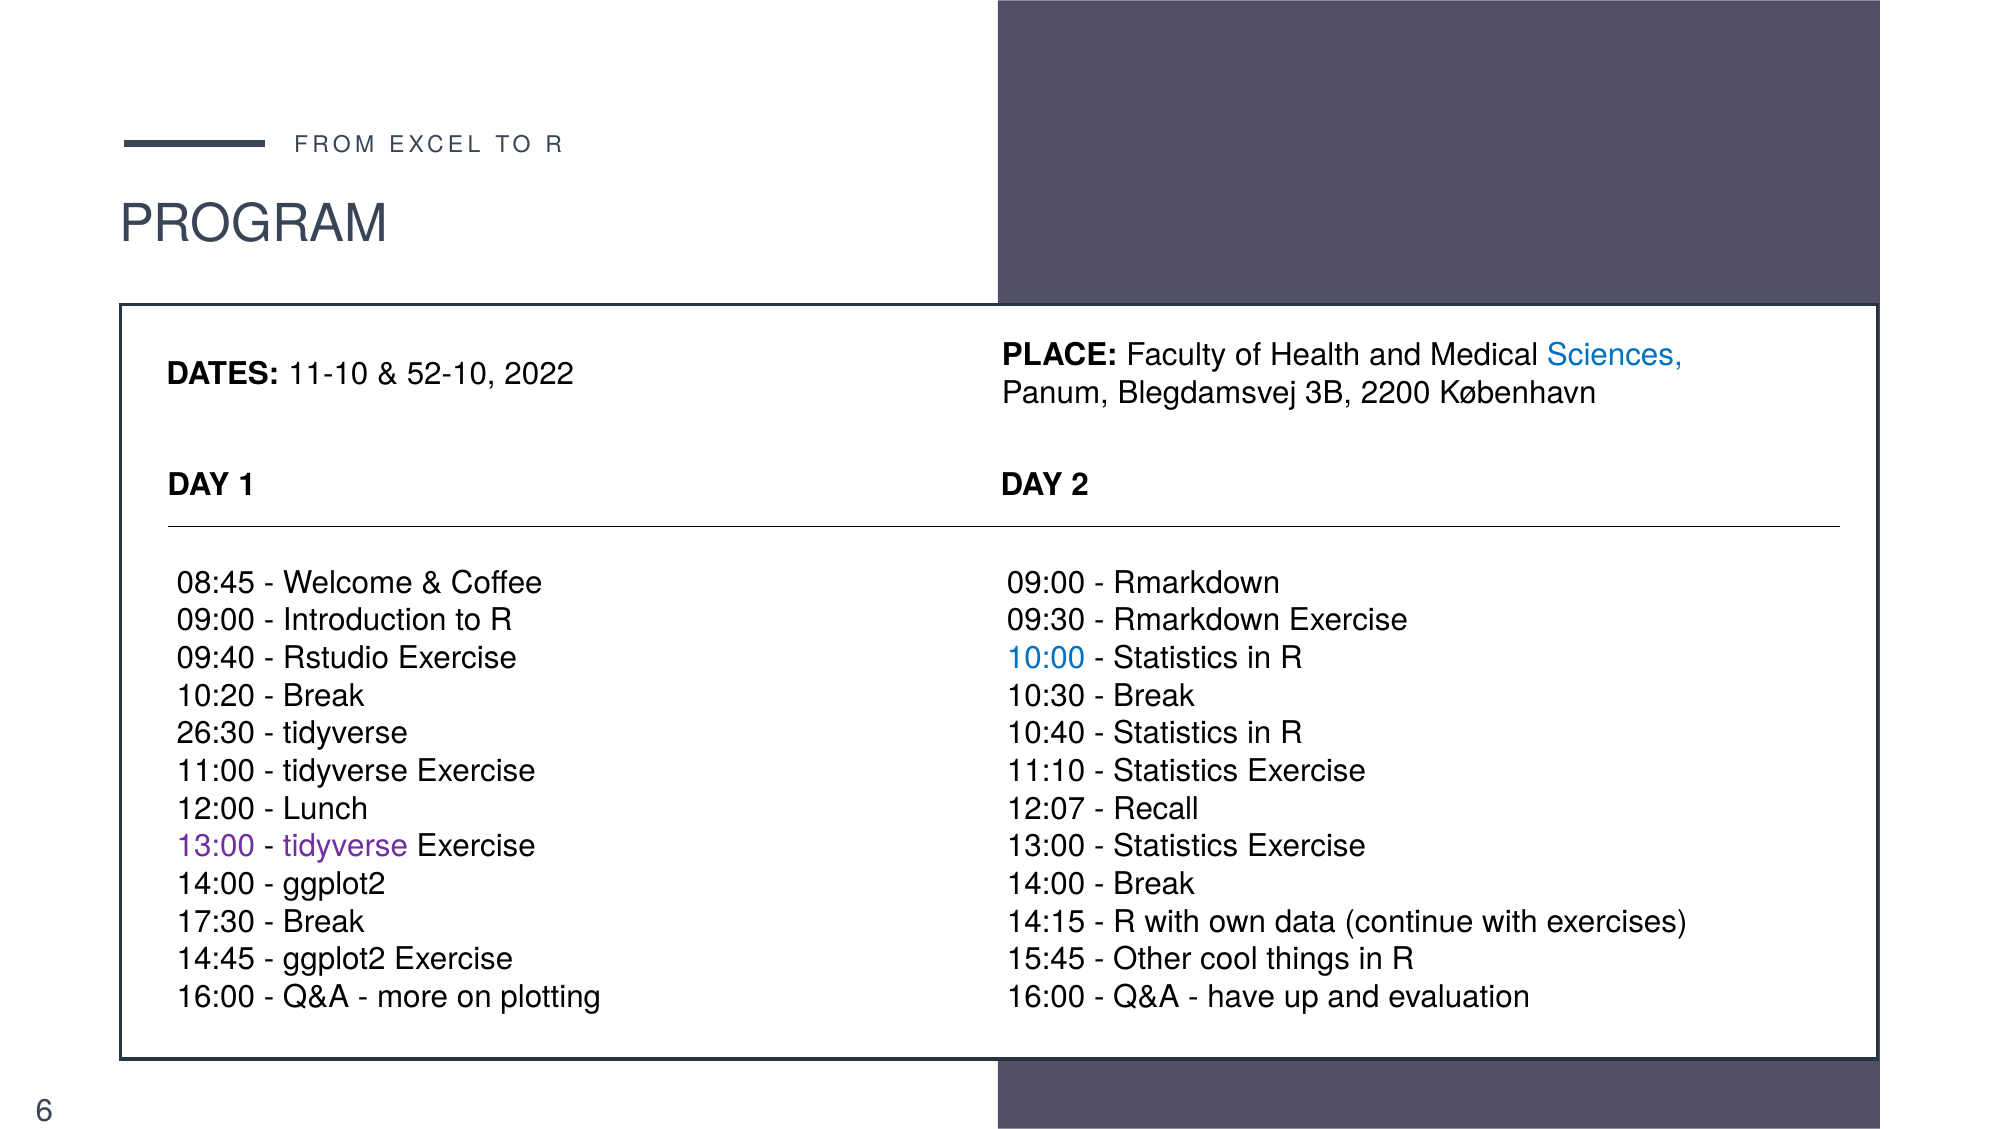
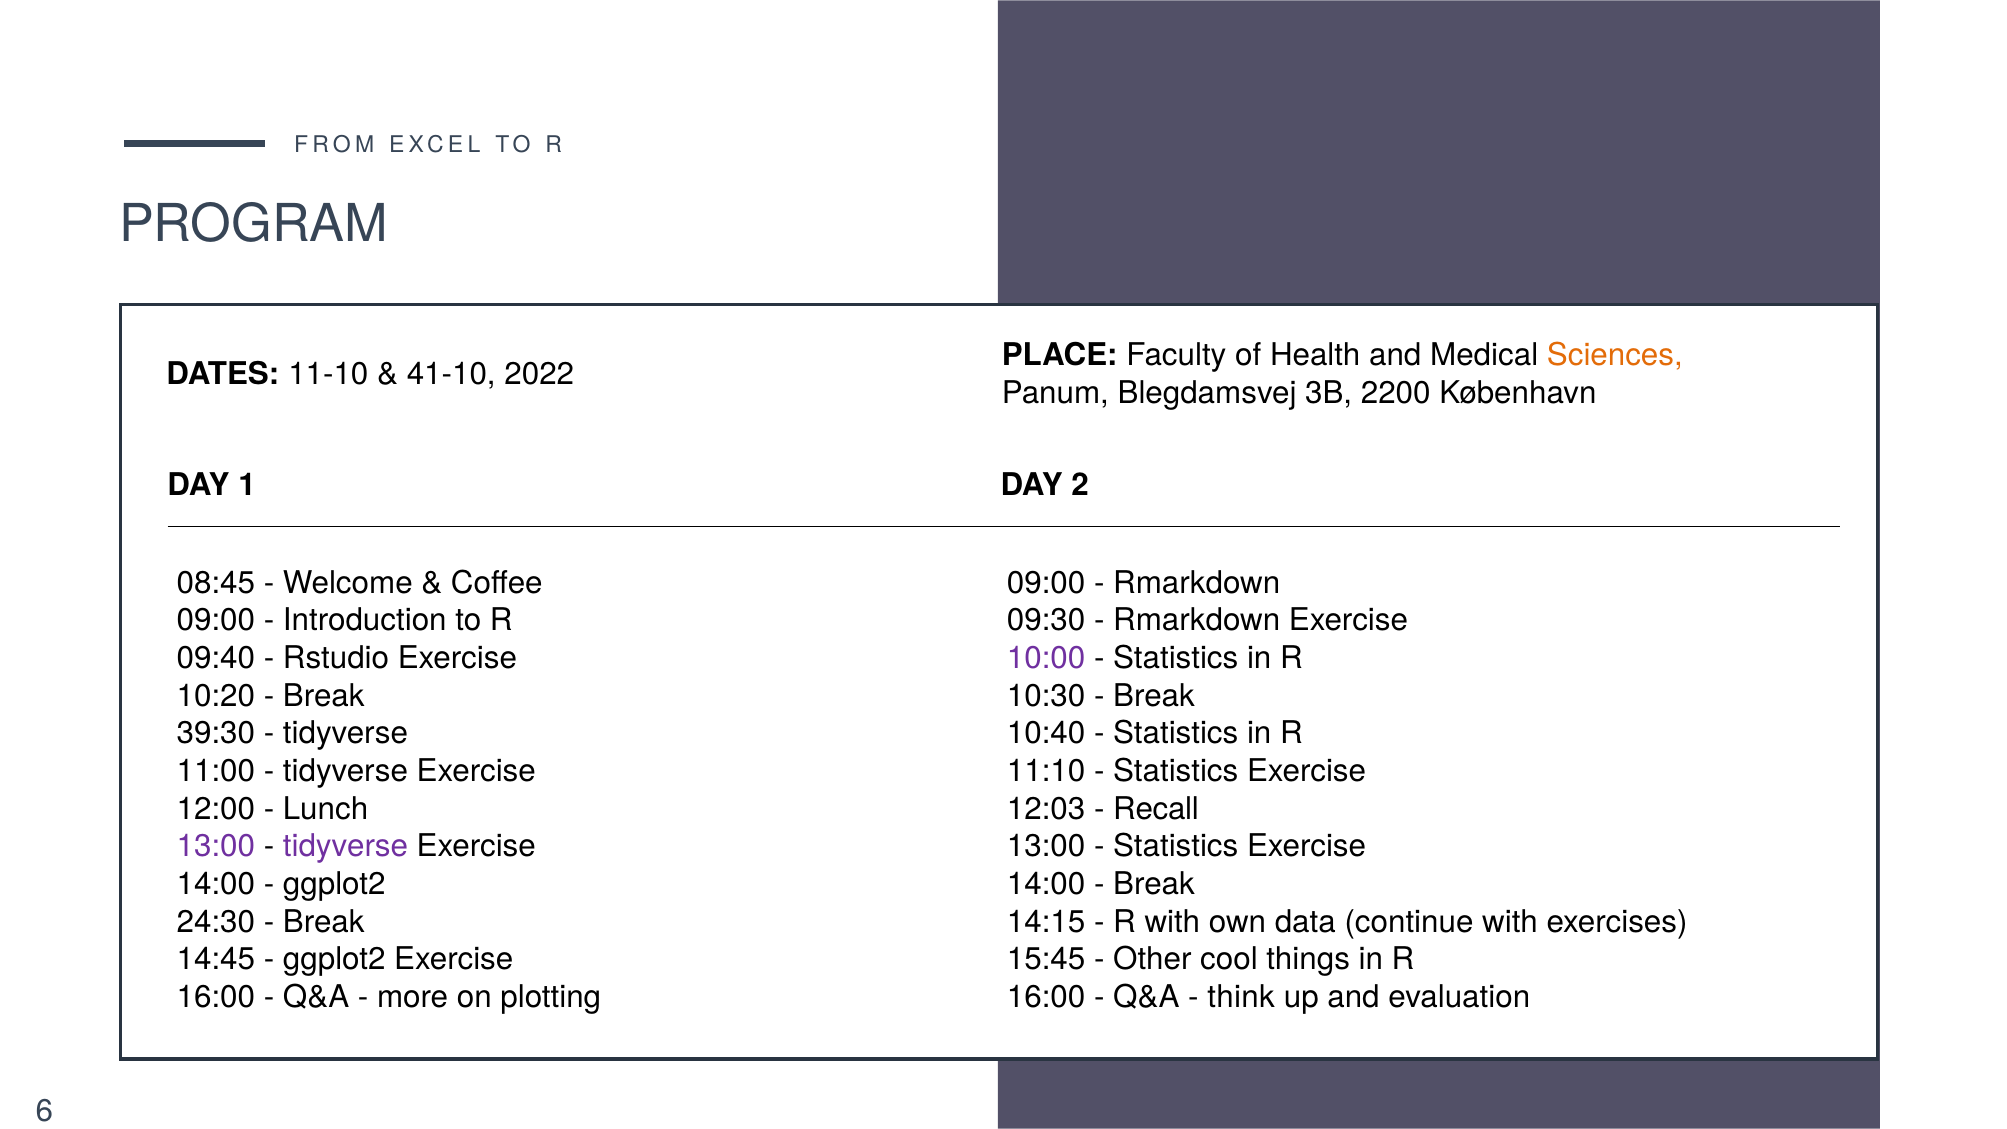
Sciences colour: blue -> orange (1615, 355)
52-10: 52-10 -> 41-10 (451, 375)
10:00 colour: blue -> purple (1046, 659)
26:30: 26:30 -> 39:30 (216, 734)
12:07: 12:07 -> 12:03 (1046, 809)
17:30: 17:30 -> 24:30 (216, 922)
have: have -> think (1241, 997)
